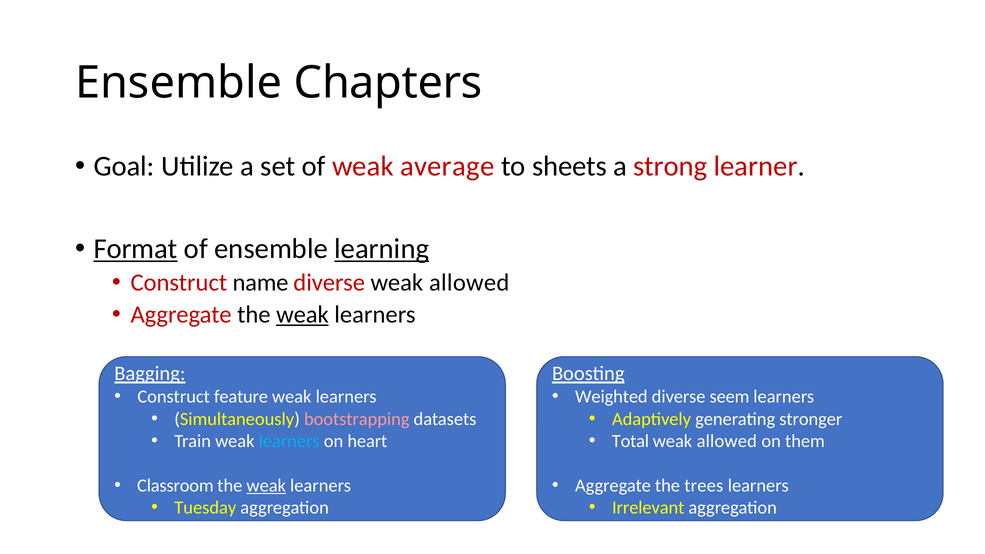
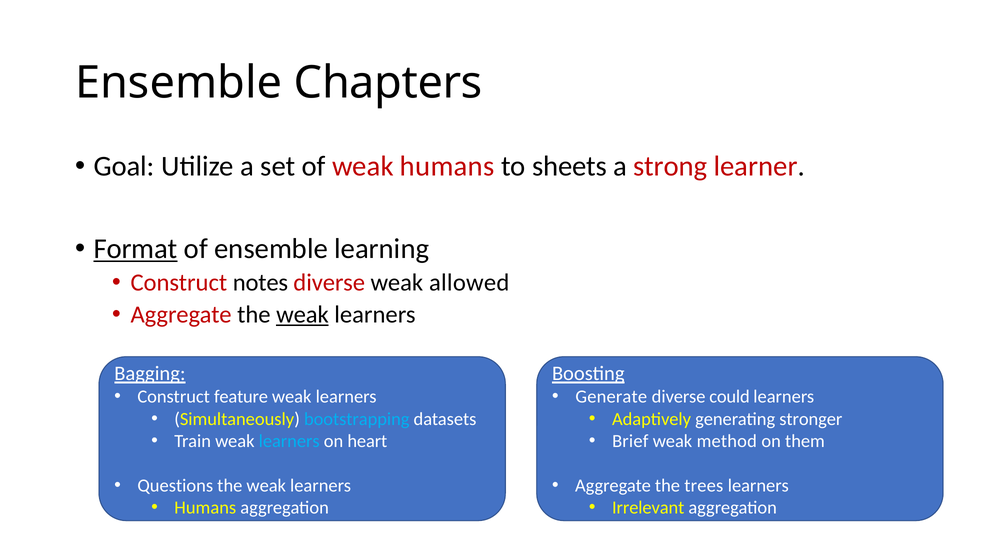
weak average: average -> humans (447, 166)
learning underline: present -> none (382, 249)
name: name -> notes (260, 283)
Weighted: Weighted -> Generate (611, 397)
seem: seem -> could (729, 397)
bootstrapping colour: pink -> light blue (357, 419)
Total: Total -> Brief (630, 441)
allowed: allowed -> method (727, 441)
Classroom: Classroom -> Questions (175, 486)
weak underline: present -> none (266, 486)
Tuesday: Tuesday -> Humans (205, 508)
